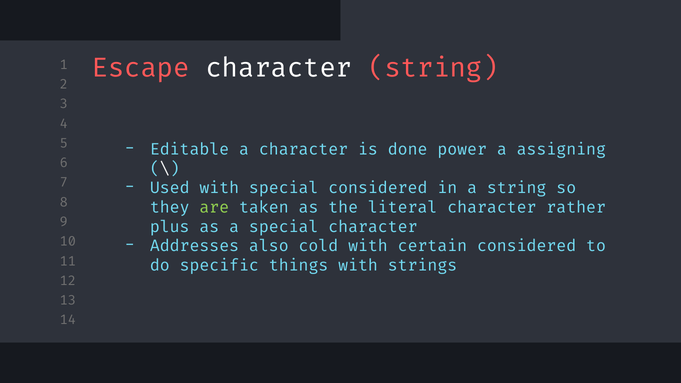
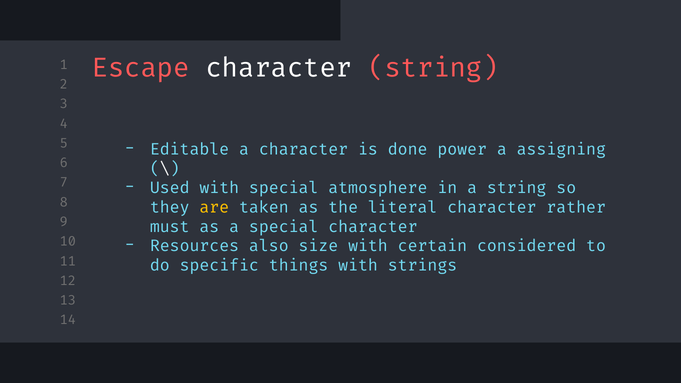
special considered: considered -> atmosphere (378, 188)
are colour: light green -> yellow (214, 207)
plus: plus -> must (170, 227)
Addresses: Addresses -> Resources (194, 246)
cold: cold -> size (318, 246)
